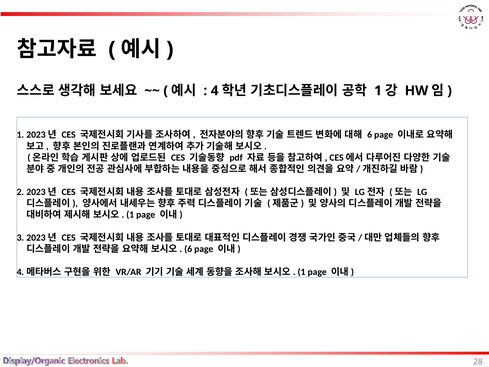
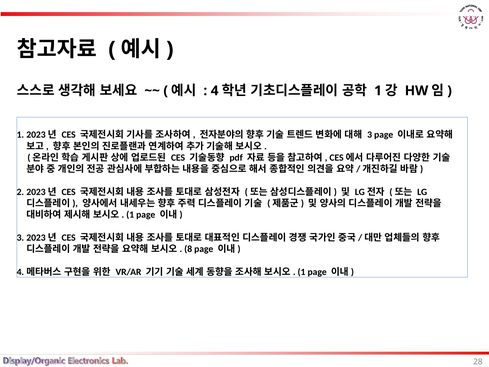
6: 6 -> 3 (370, 135)
6: 6 -> 8 (188, 249)
